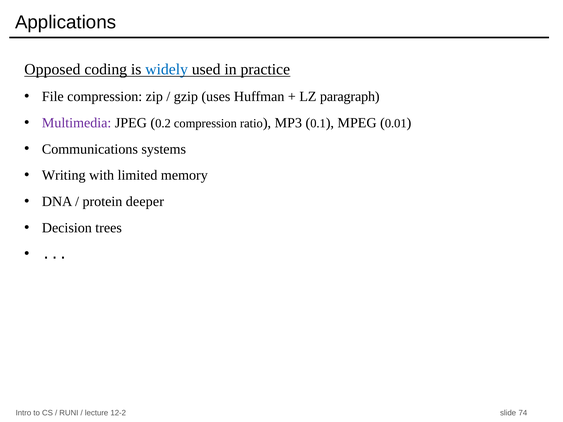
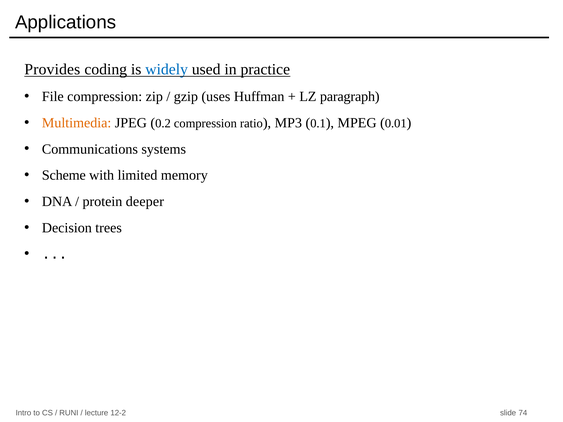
Opposed: Opposed -> Provides (52, 70)
Multimedia colour: purple -> orange (77, 123)
Writing: Writing -> Scheme (64, 175)
